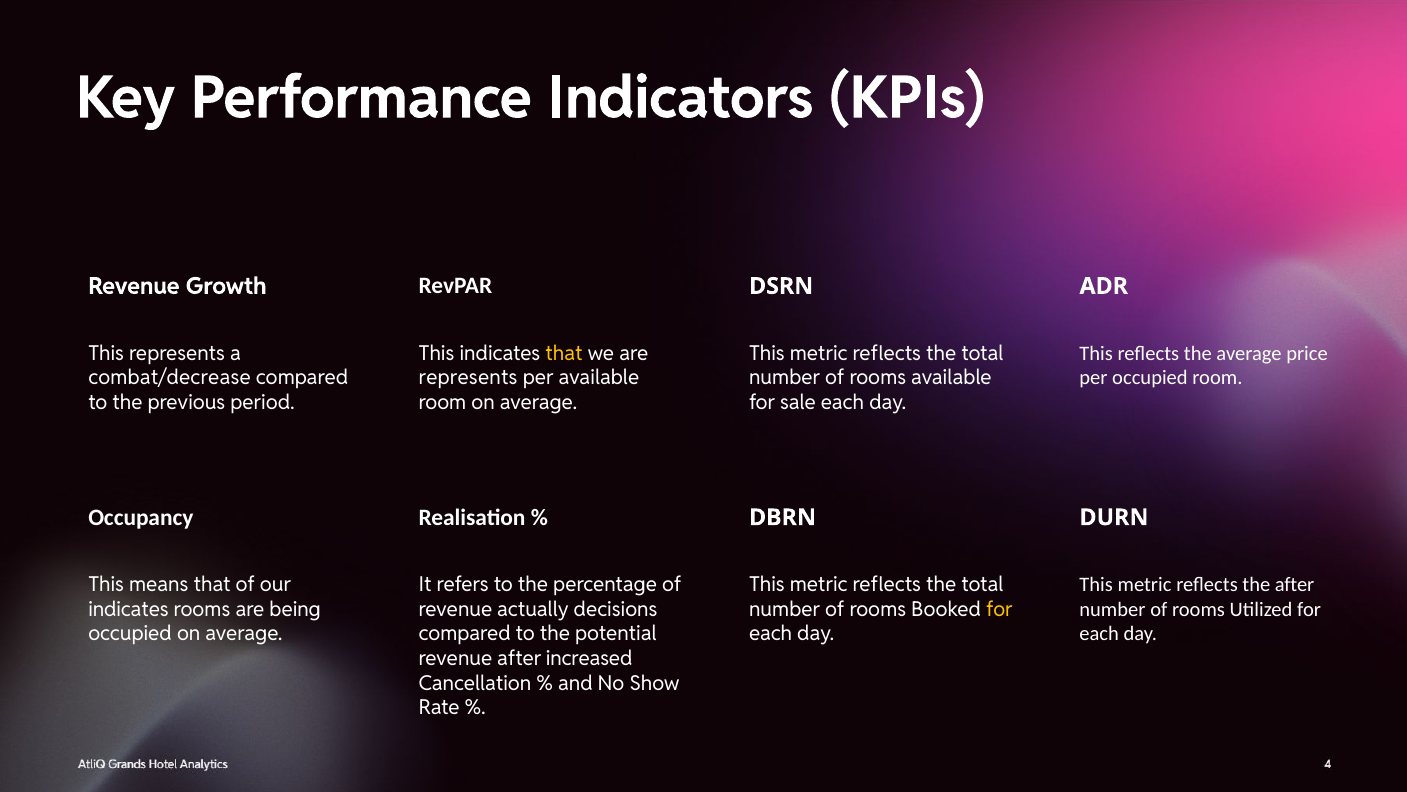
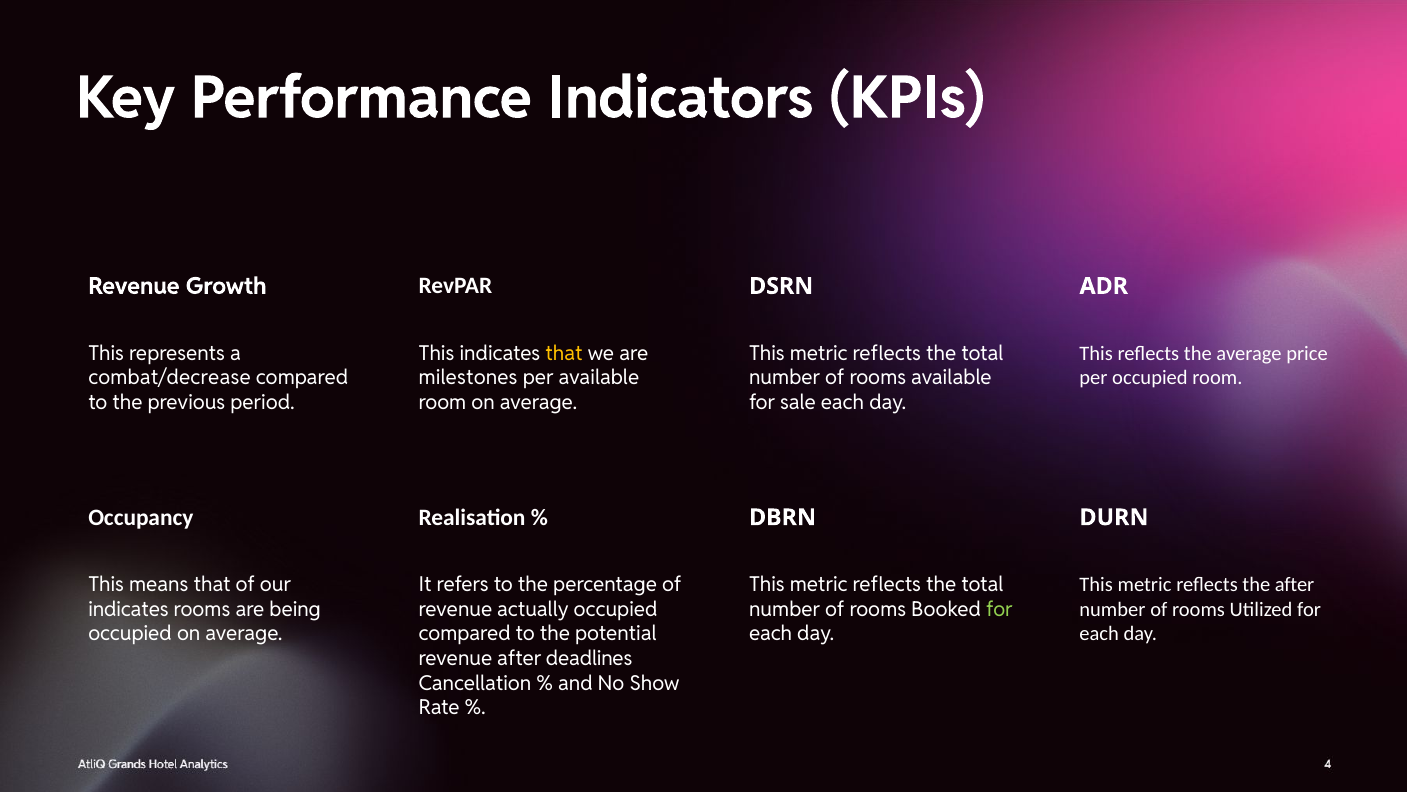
represents: represents -> milestones (468, 378)
actually decisions: decisions -> occupied (616, 609)
for colour: yellow -> light green (999, 609)
increased: increased -> deadlines (589, 658)
